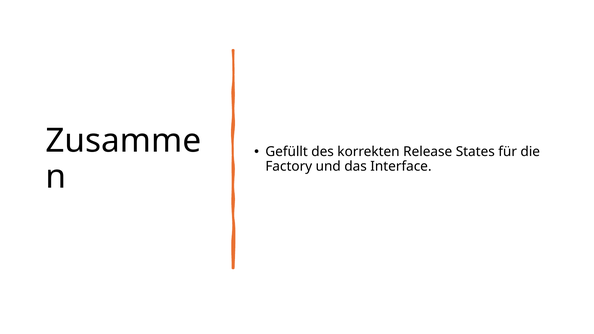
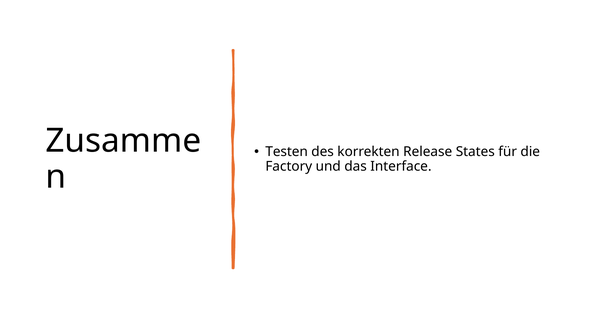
Gefüllt: Gefüllt -> Testen (287, 152)
